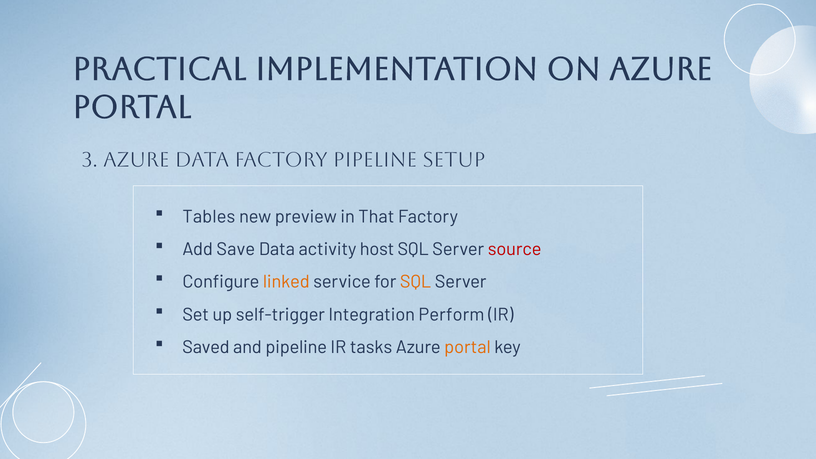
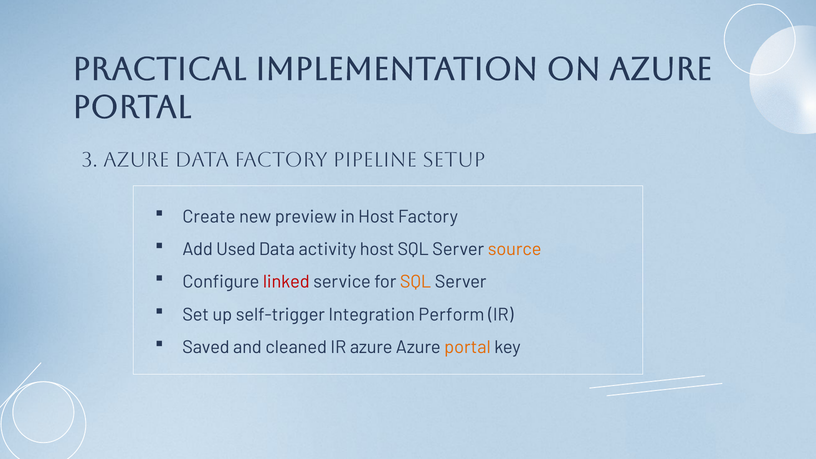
Tables: Tables -> Create (209, 217)
in That: That -> Host (376, 217)
Save: Save -> Used (236, 249)
source colour: red -> orange (515, 249)
linked colour: orange -> red (286, 282)
and pipeline: pipeline -> cleaned (296, 347)
IR tasks: tasks -> azure (371, 347)
